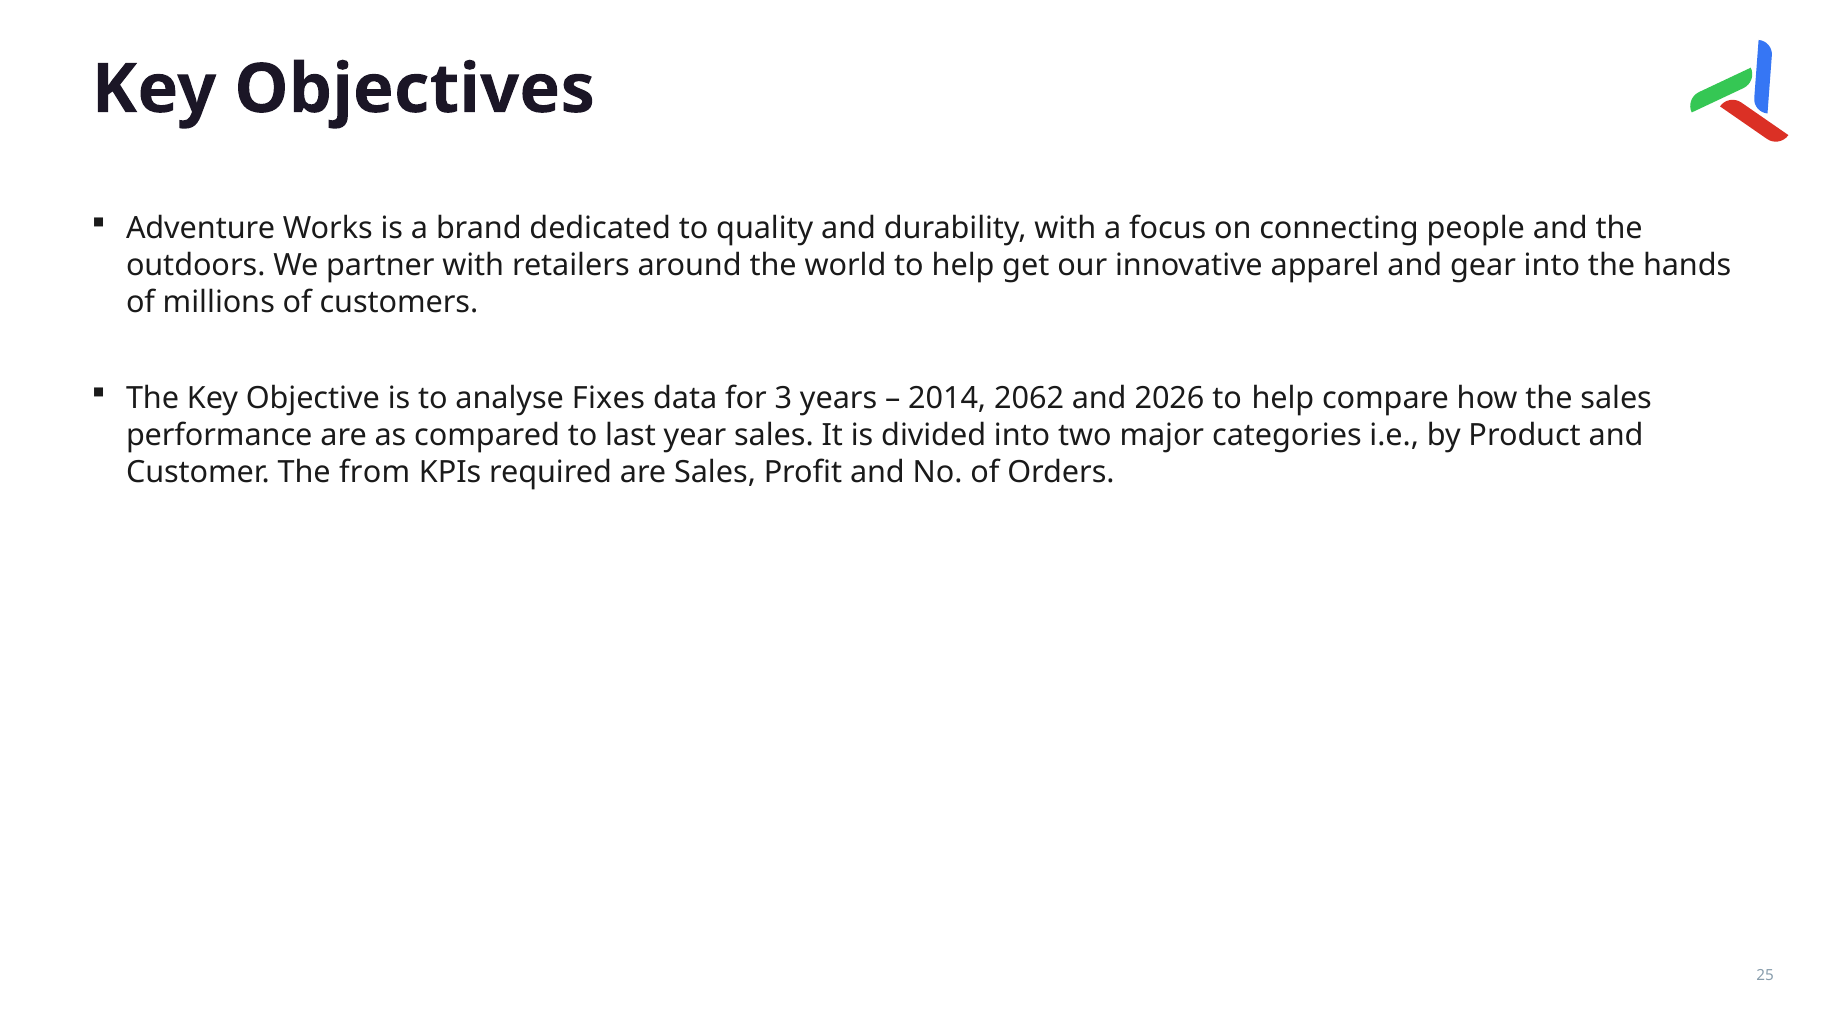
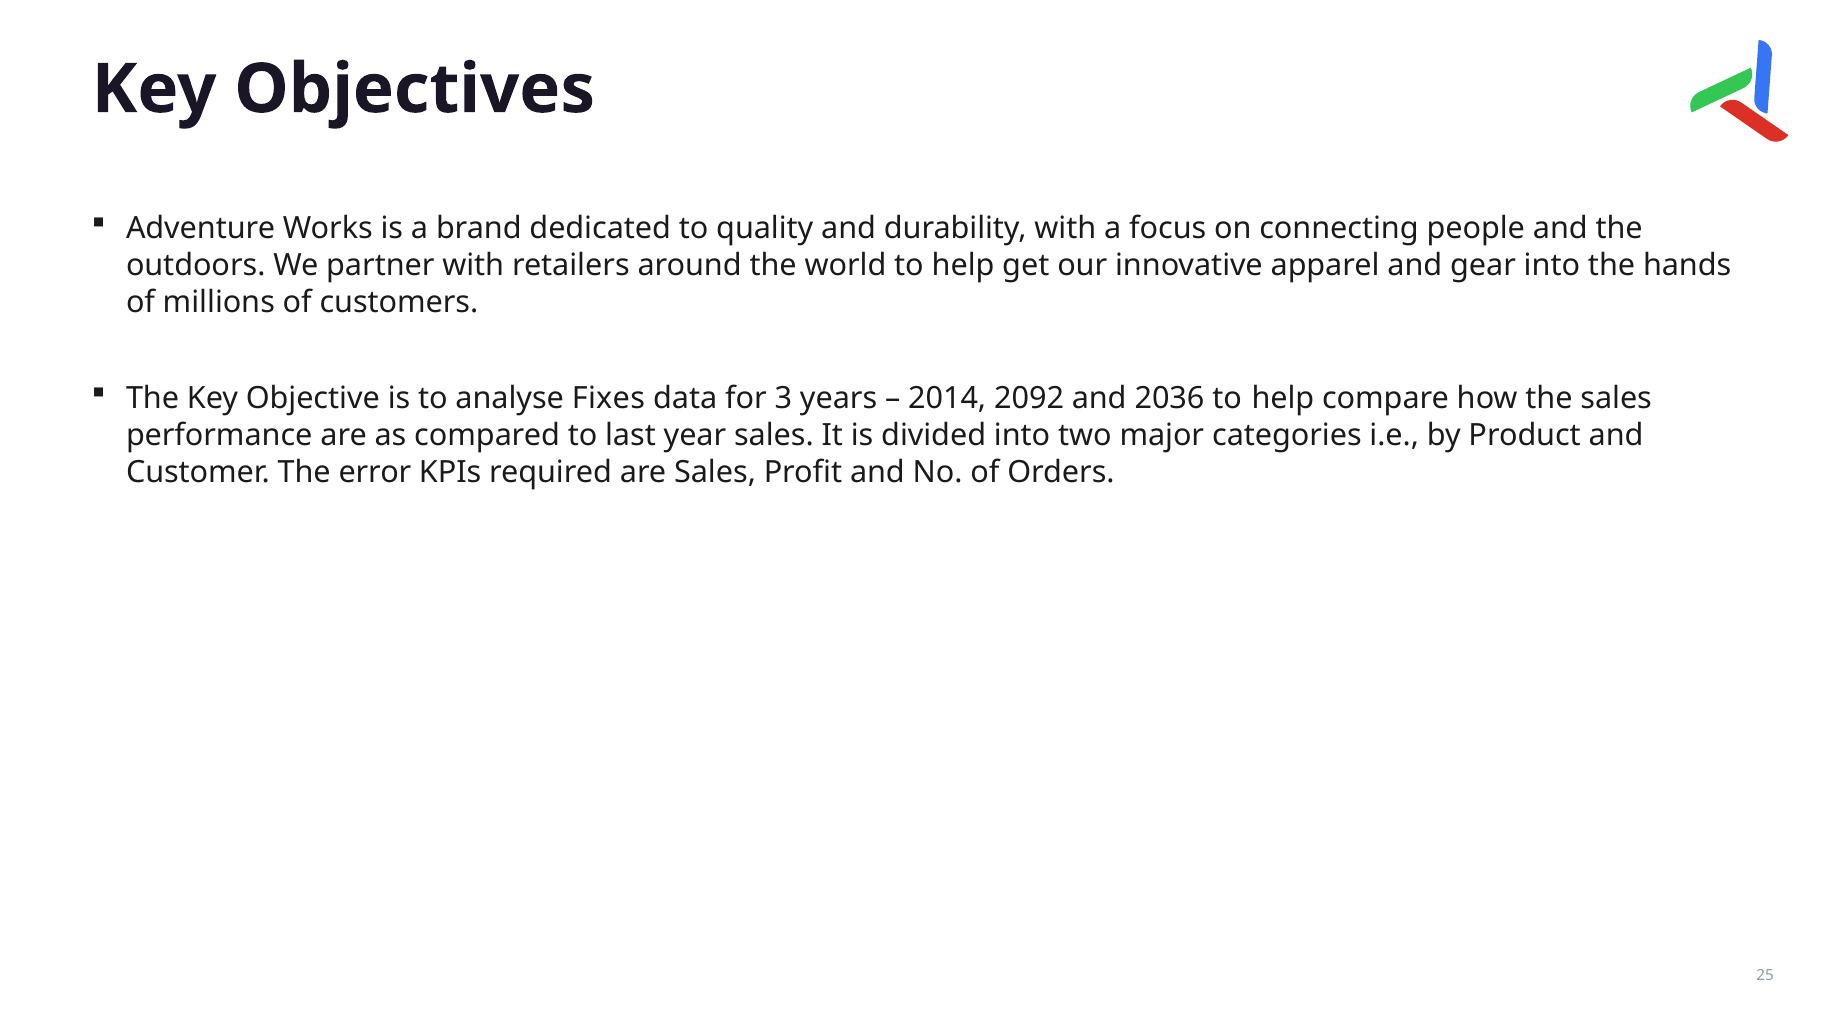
2062: 2062 -> 2092 (1029, 398)
2026: 2026 -> 2036 (1169, 398)
from: from -> error (375, 472)
